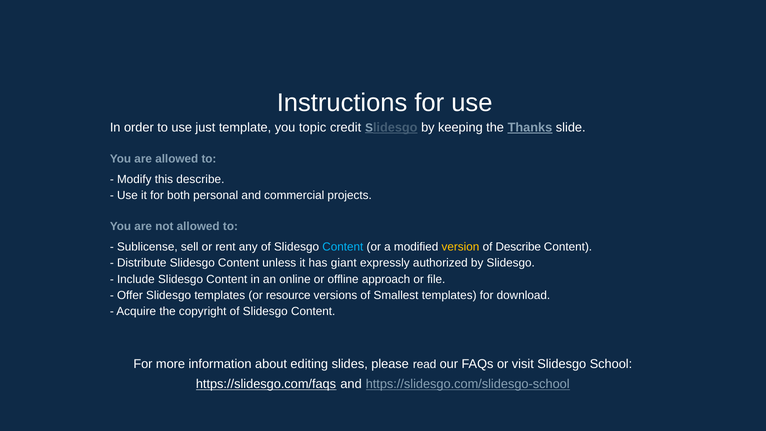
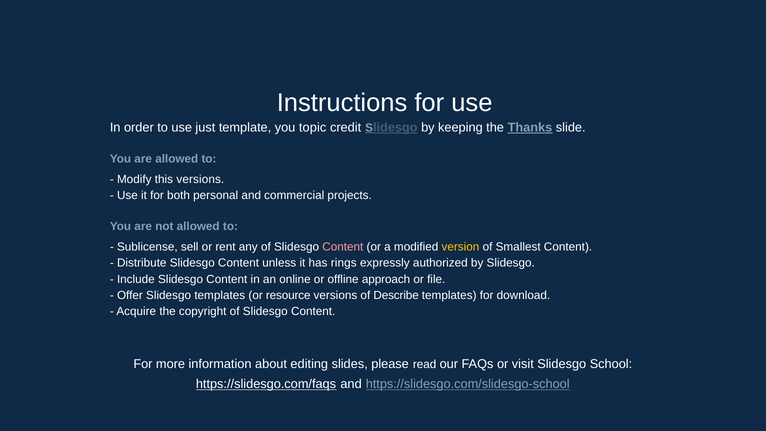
this describe: describe -> versions (200, 179)
Content colour: light blue -> pink (343, 247)
of Describe: Describe -> Smallest (518, 247)
giant: giant -> rings (344, 263)
Smallest: Smallest -> Describe (396, 295)
